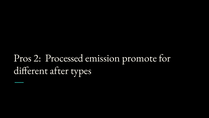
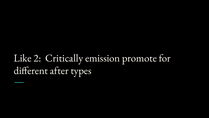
Pros: Pros -> Like (23, 58)
Processed: Processed -> Critically (64, 58)
